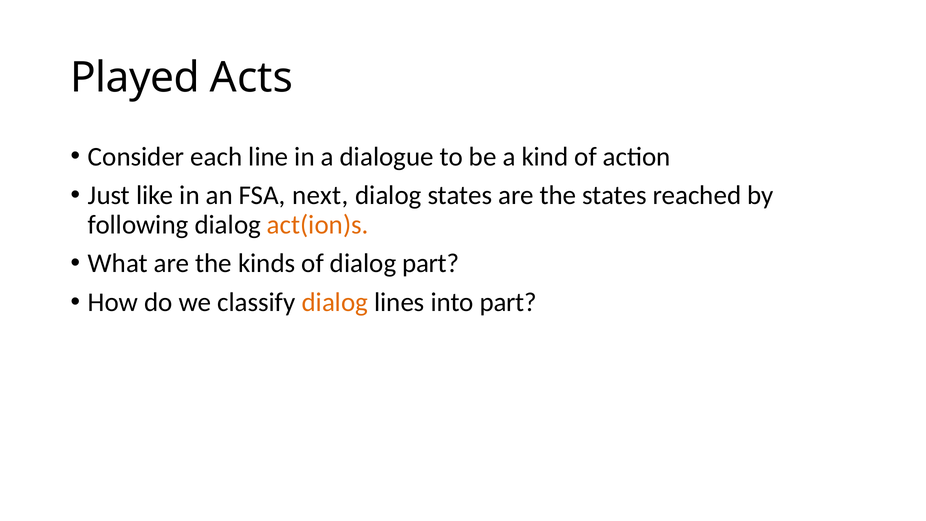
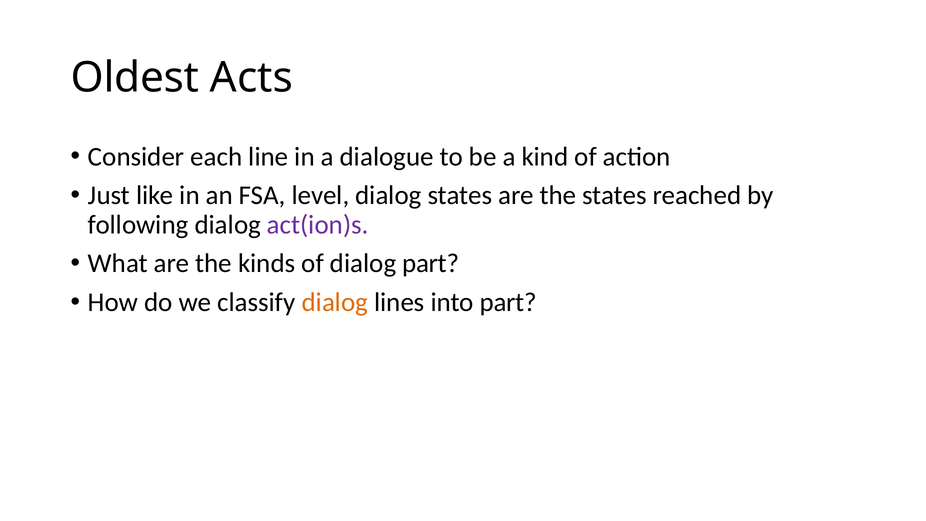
Played: Played -> Oldest (135, 78)
next: next -> level (320, 195)
act(ion)s colour: orange -> purple (318, 225)
